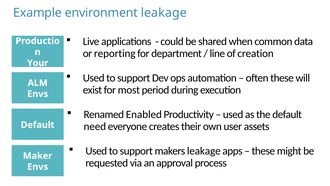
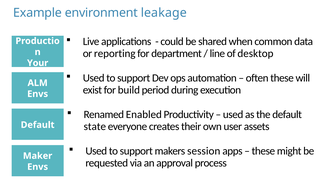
creation: creation -> desktop (255, 53)
most: most -> build (129, 90)
need: need -> state (95, 126)
makers leakage: leakage -> session (204, 151)
